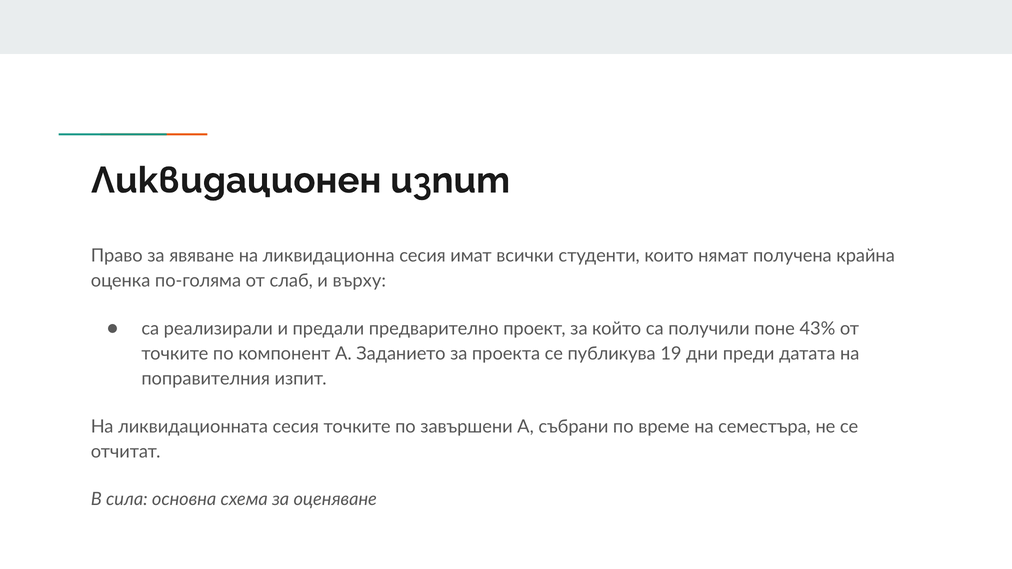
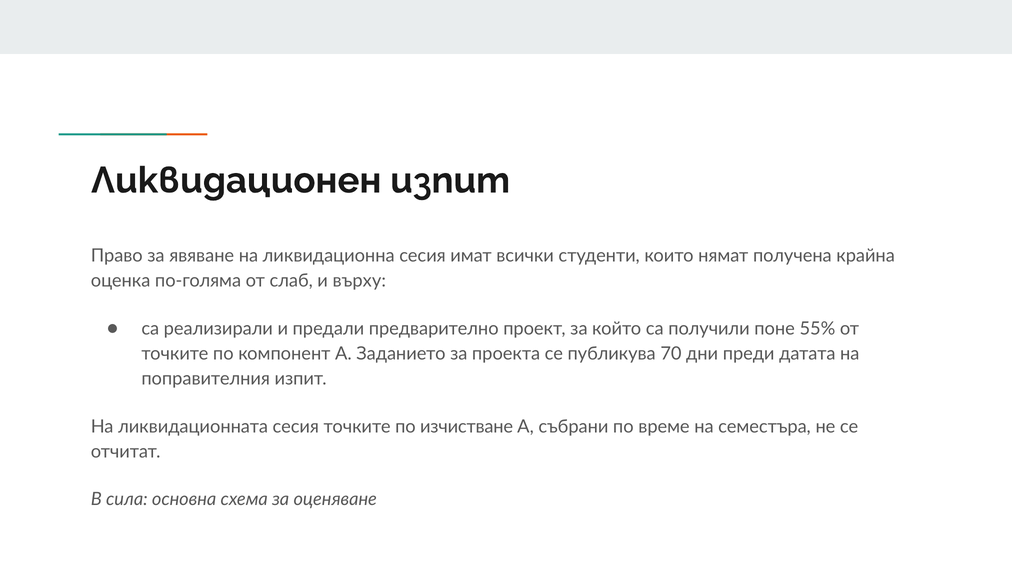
43%: 43% -> 55% (817, 329)
19: 19 -> 70 (671, 354)
завършени: завършени -> изчистване (467, 427)
